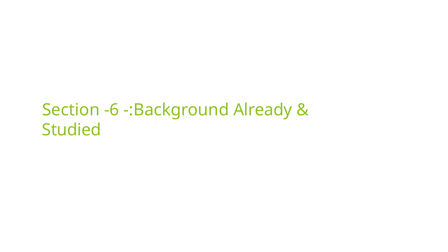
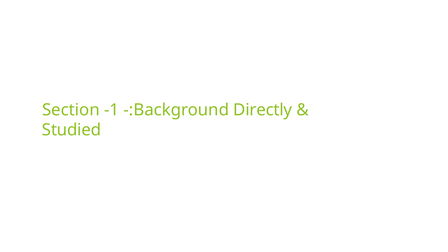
-6: -6 -> -1 (112, 110)
Already: Already -> Directly (263, 110)
